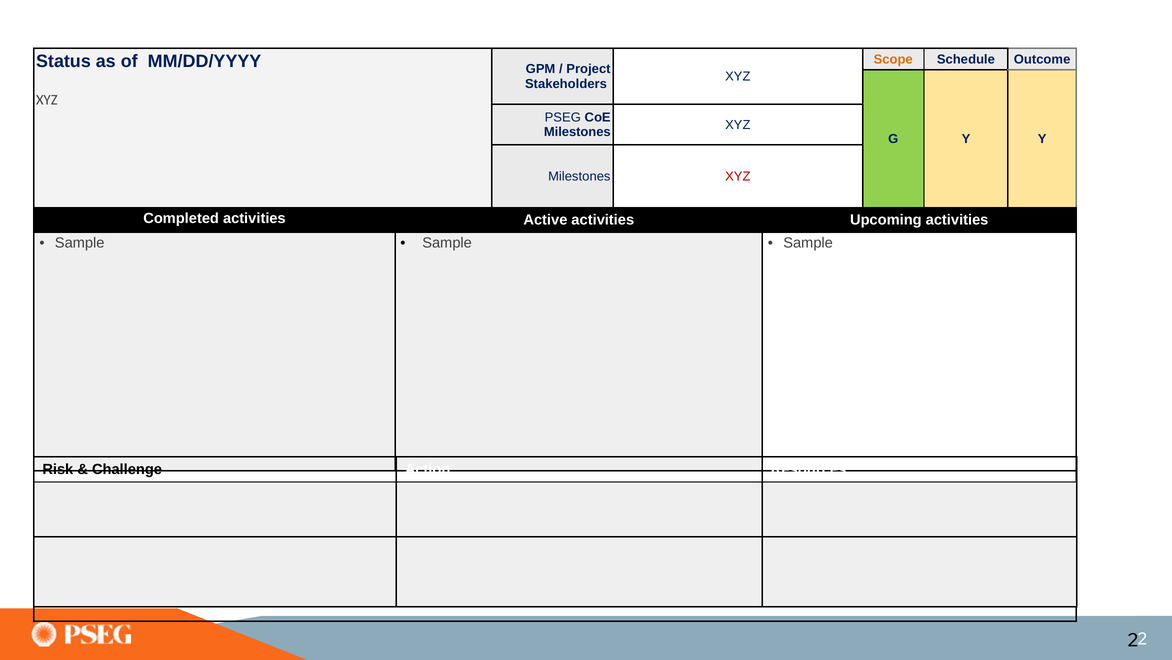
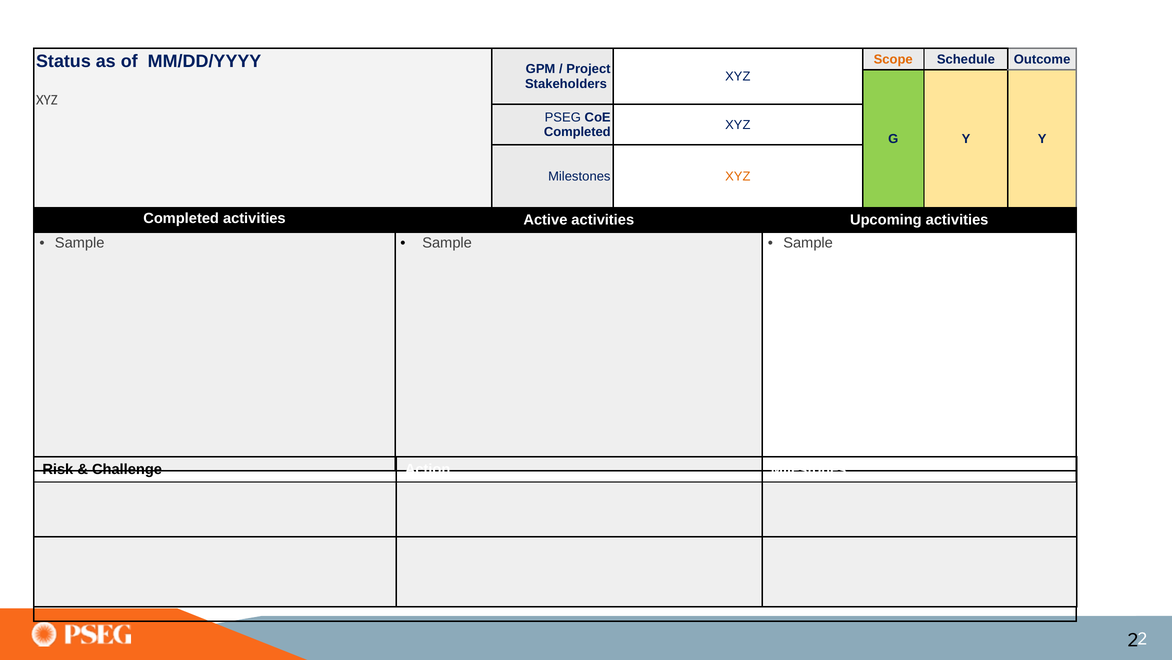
Milestones: Milestones -> Completed (577, 132)
XYZ colour: red -> orange (738, 176)
Action Resources: Resources -> Milestones (809, 469)
